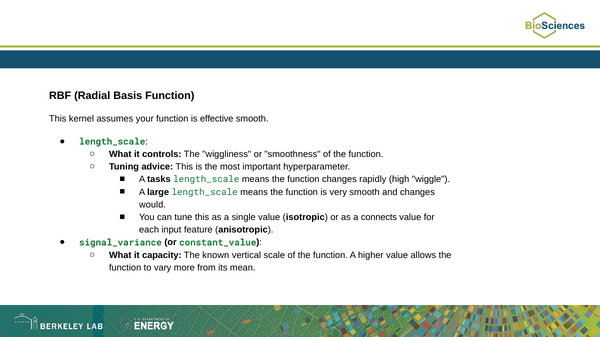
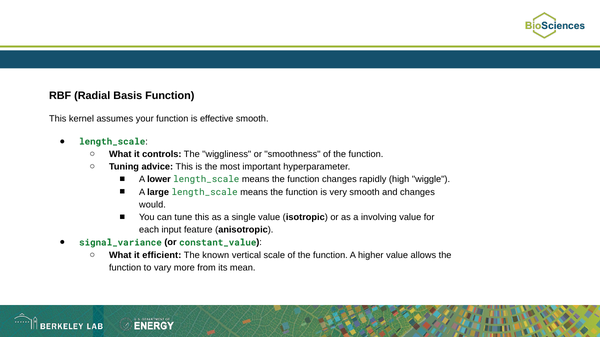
tasks: tasks -> lower (159, 180)
connects: connects -> involving (379, 218)
capacity: capacity -> efficient (162, 255)
